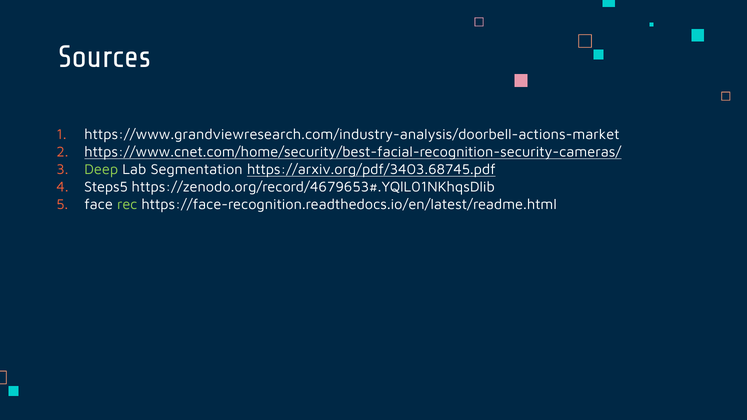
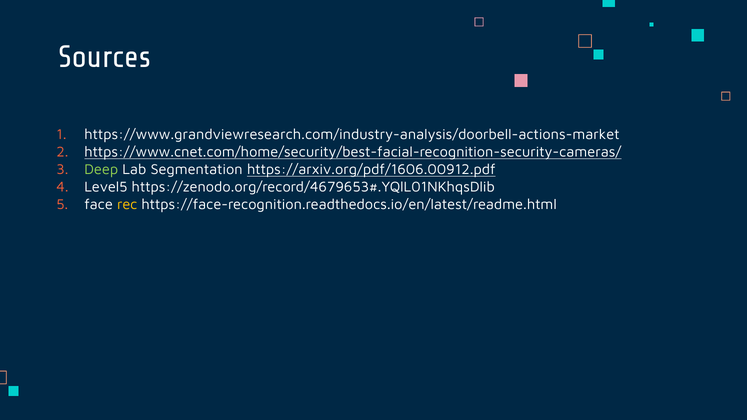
https://arxiv.org/pdf/3403.68745.pdf: https://arxiv.org/pdf/3403.68745.pdf -> https://arxiv.org/pdf/1606.00912.pdf (371, 170)
Steps5: Steps5 -> Level5 (106, 187)
rec colour: light green -> yellow (127, 204)
